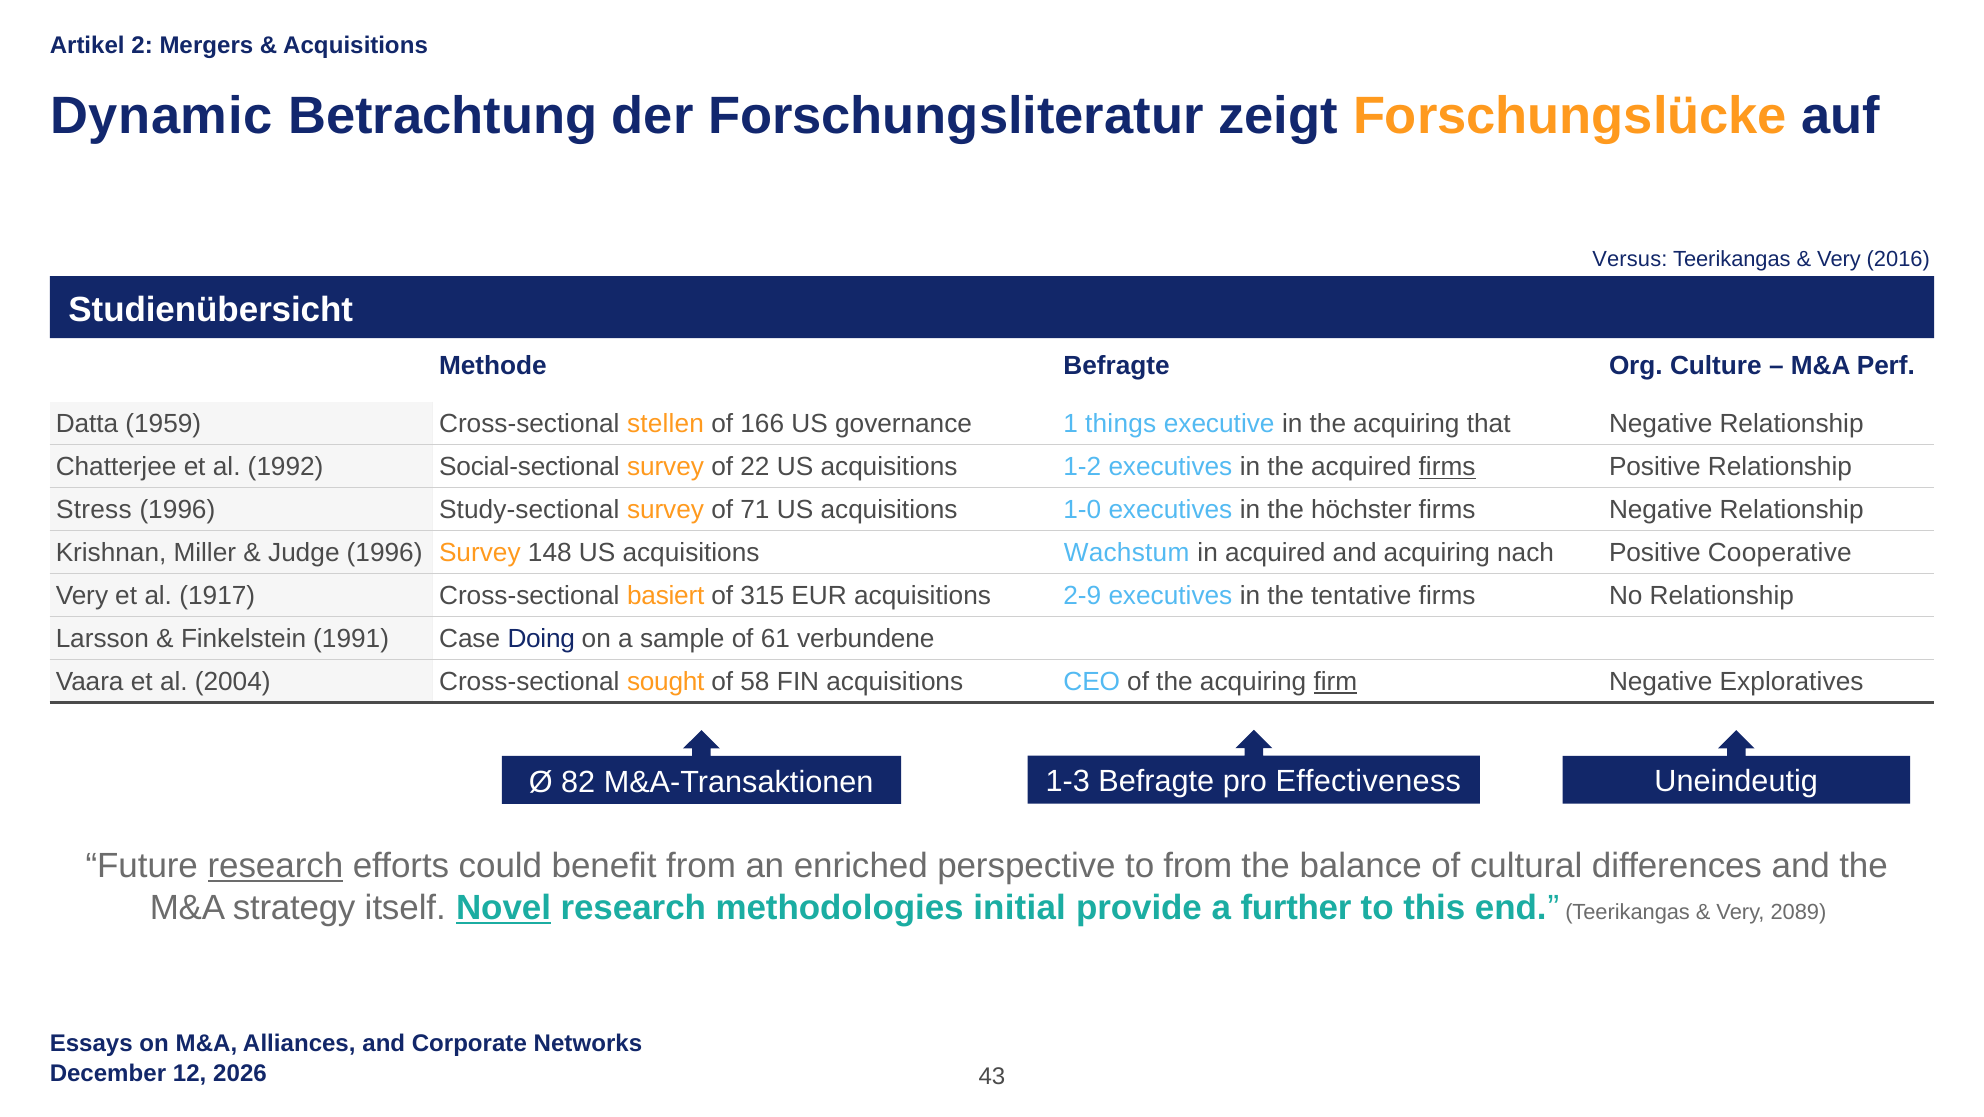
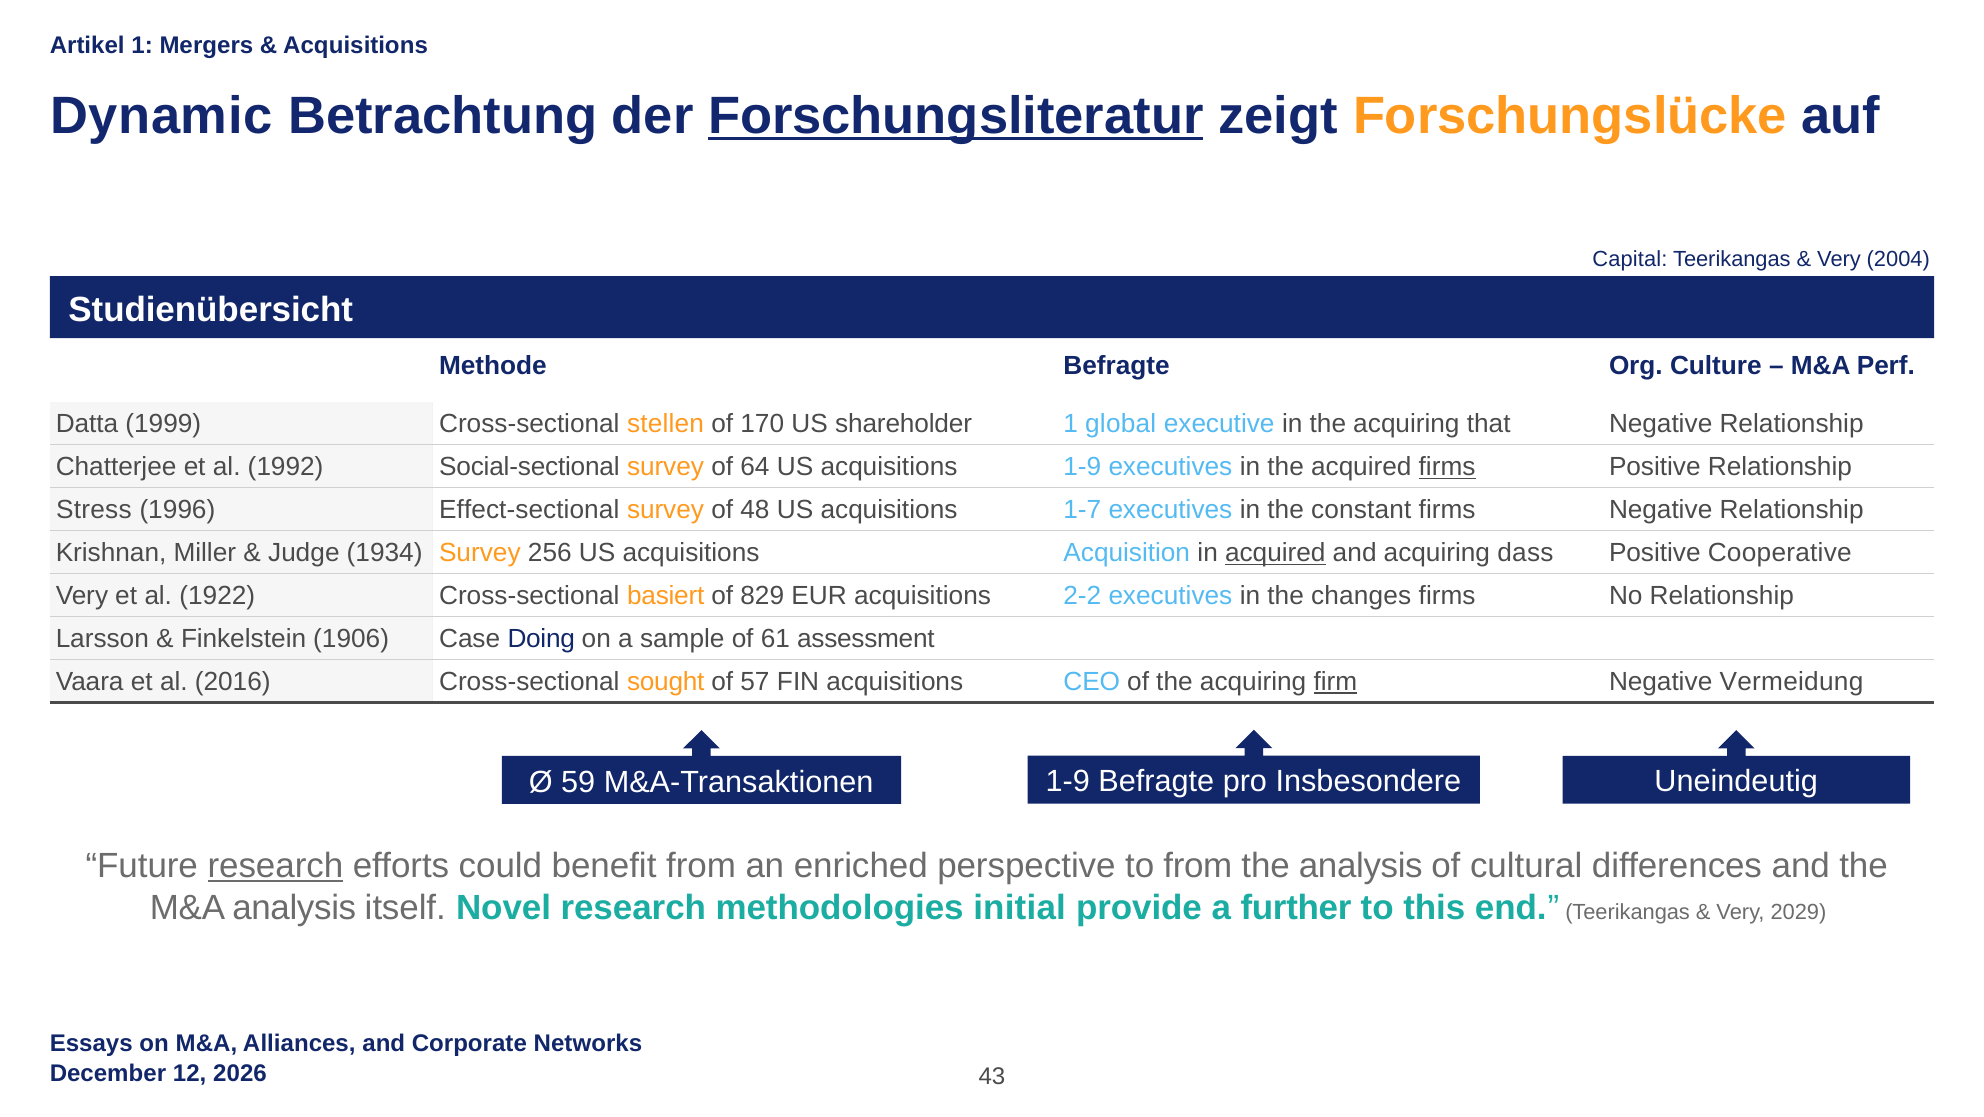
Artikel 2: 2 -> 1 (142, 45)
Forschungsliteratur underline: none -> present (956, 116)
Versus: Versus -> Capital (1630, 259)
2016: 2016 -> 2004 (1898, 259)
1959: 1959 -> 1999 (163, 424)
166: 166 -> 170 (762, 424)
governance: governance -> shareholder (904, 424)
things: things -> global (1121, 424)
22: 22 -> 64 (755, 467)
acquisitions 1-2: 1-2 -> 1-9 (1082, 467)
Study-sectional: Study-sectional -> Effect-sectional (529, 510)
71: 71 -> 48 (755, 510)
1-0: 1-0 -> 1-7 (1082, 510)
höchster: höchster -> constant (1361, 510)
Judge 1996: 1996 -> 1934 (385, 553)
148: 148 -> 256 (550, 553)
Wachstum: Wachstum -> Acquisition (1127, 553)
acquired underline: none -> present (1275, 553)
nach: nach -> dass (1525, 553)
1917: 1917 -> 1922 (217, 596)
315: 315 -> 829 (762, 596)
2-9: 2-9 -> 2-2 (1082, 596)
tentative: tentative -> changes (1361, 596)
1991: 1991 -> 1906 (351, 639)
verbundene: verbundene -> assessment (866, 639)
2004: 2004 -> 2016 (233, 682)
58: 58 -> 57 (755, 682)
Exploratives: Exploratives -> Vermeidung (1791, 682)
82: 82 -> 59 (578, 782)
M&A-Transaktionen 1-3: 1-3 -> 1-9 (1068, 781)
Effectiveness: Effectiveness -> Insbesondere (1368, 781)
the balance: balance -> analysis (1361, 866)
M&A strategy: strategy -> analysis (294, 908)
Novel underline: present -> none (504, 908)
2089: 2089 -> 2029 (1798, 912)
